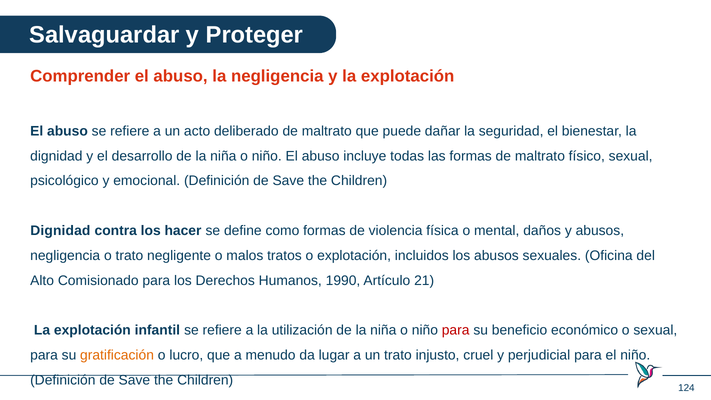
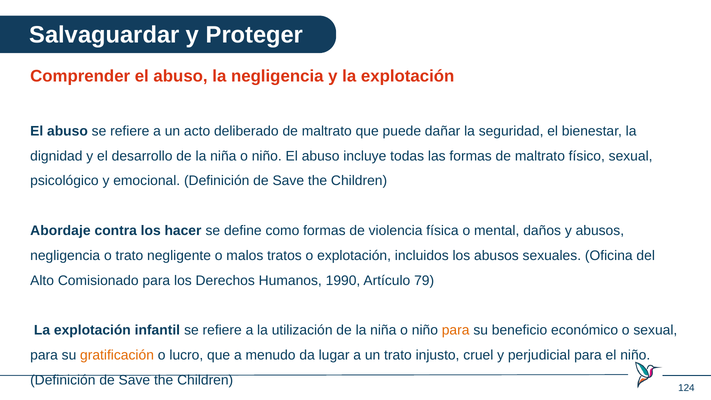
Dignidad: Dignidad -> Abordaje (60, 231)
21: 21 -> 79 (424, 280)
para colour: red -> orange (456, 330)
